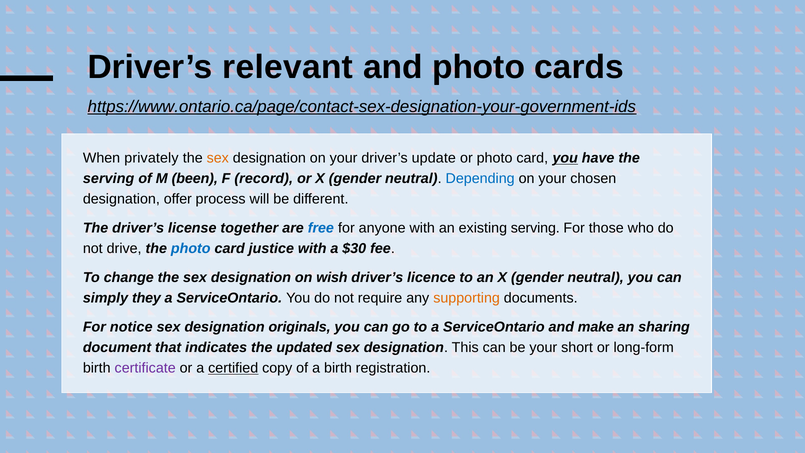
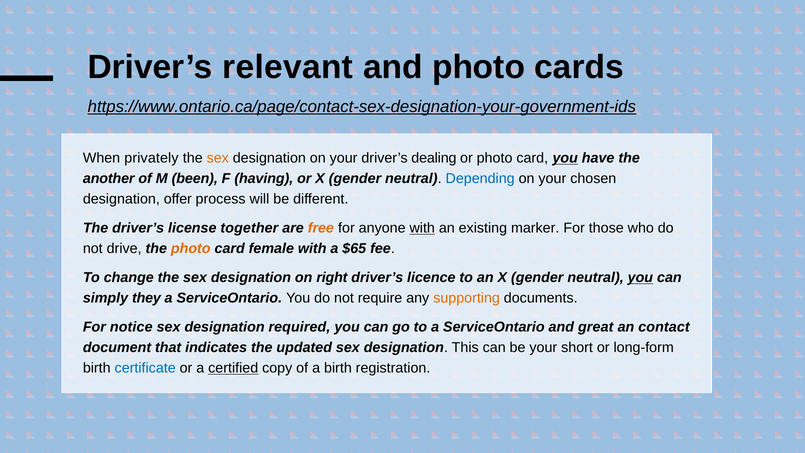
update: update -> dealing (434, 158)
serving: serving -> another (109, 179)
record: record -> having (264, 179)
free colour: blue -> orange (321, 228)
with underline: none -> present (422, 228)
existing serving: serving -> marker (535, 228)
photo colour: blue -> orange (191, 249)
justice: justice -> female (271, 249)
$30: $30 -> $65 (354, 249)
wish: wish -> right (332, 277)
you underline: none -> present (640, 277)
originals: originals -> required (299, 327)
make: make -> great (596, 327)
sharing: sharing -> contact (664, 327)
certificate colour: purple -> blue (145, 368)
